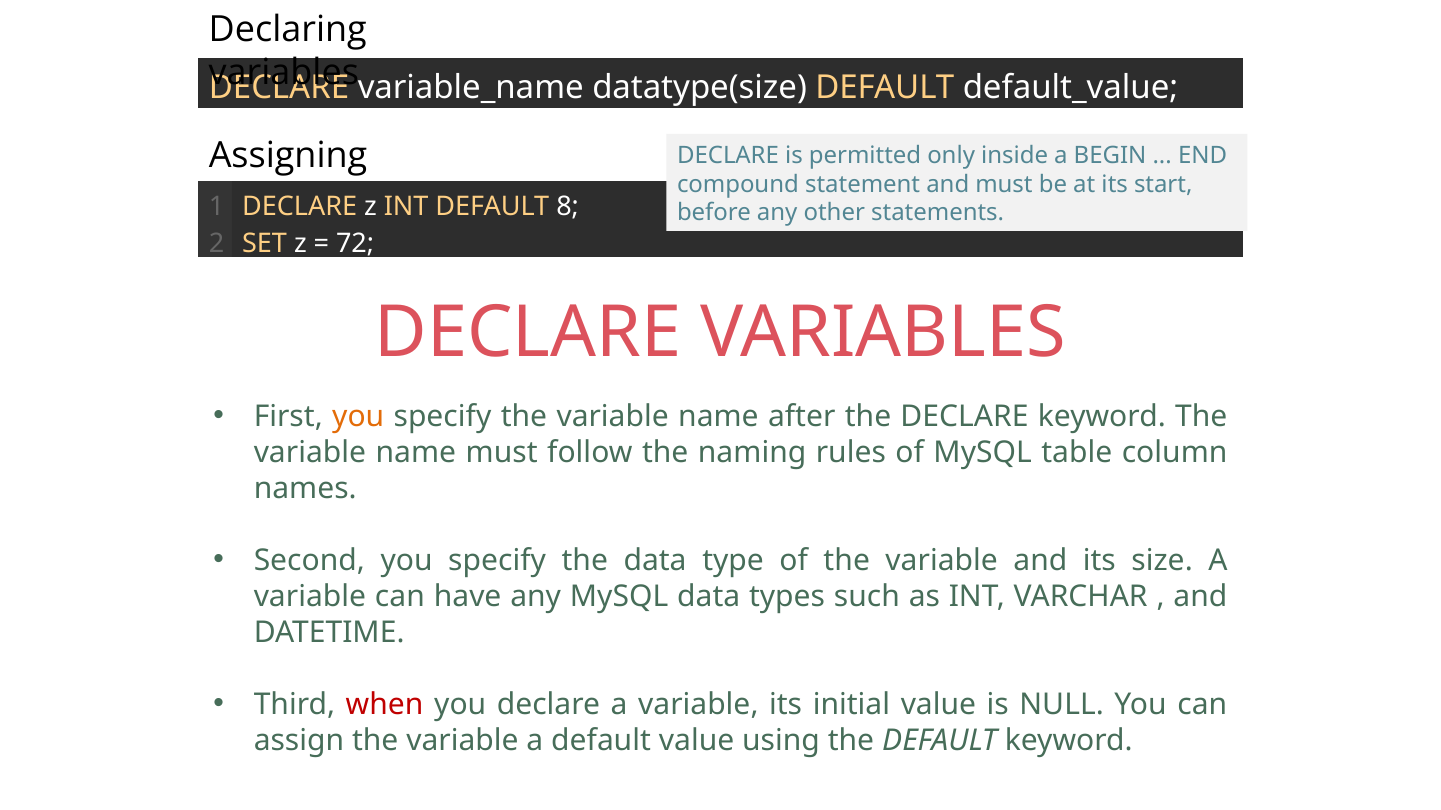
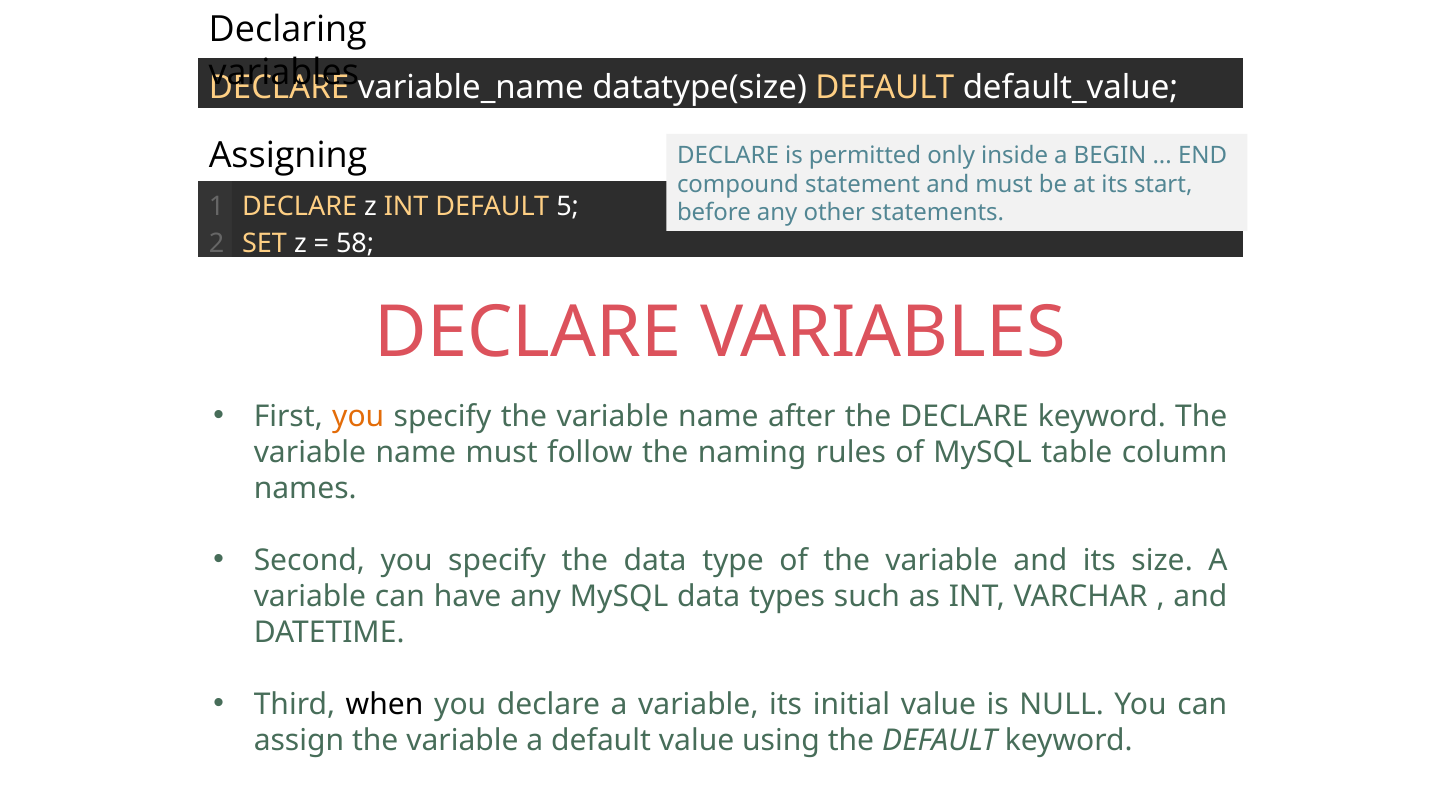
8: 8 -> 5 (568, 207)
72: 72 -> 58 (355, 243)
when colour: red -> black (385, 705)
